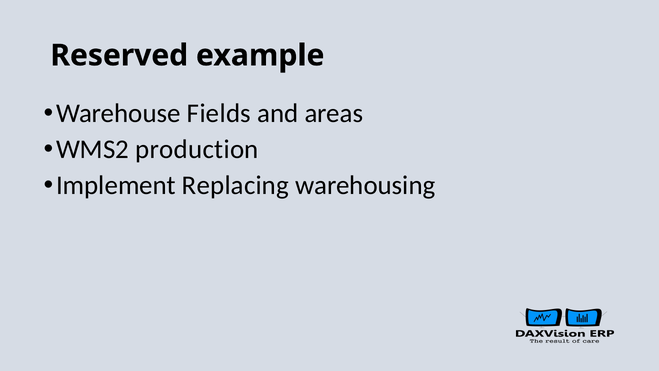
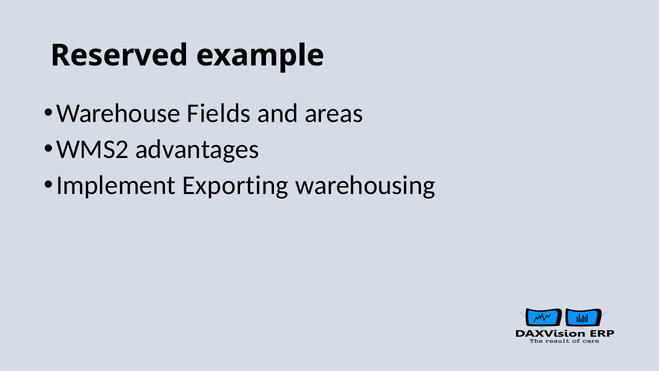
production: production -> advantages (197, 149)
Replacing: Replacing -> Exporting (235, 185)
